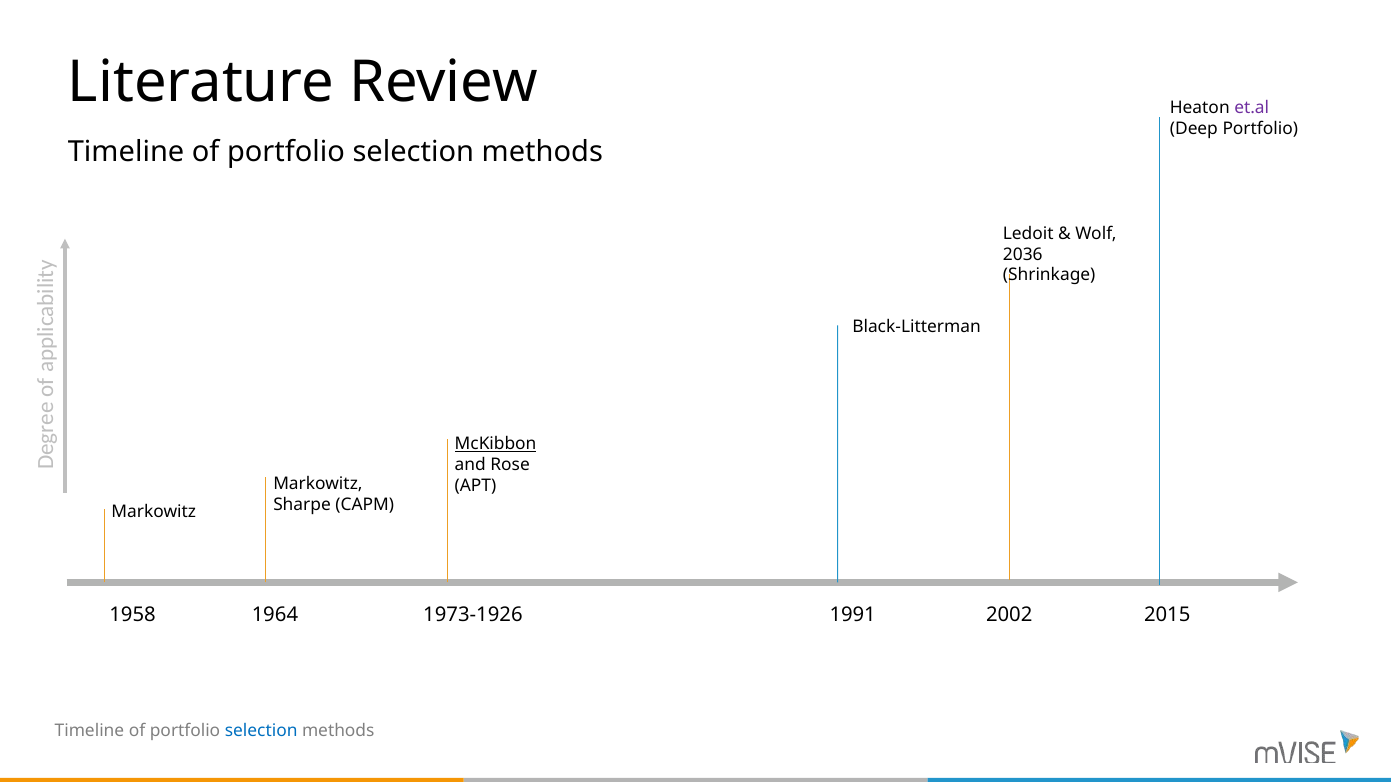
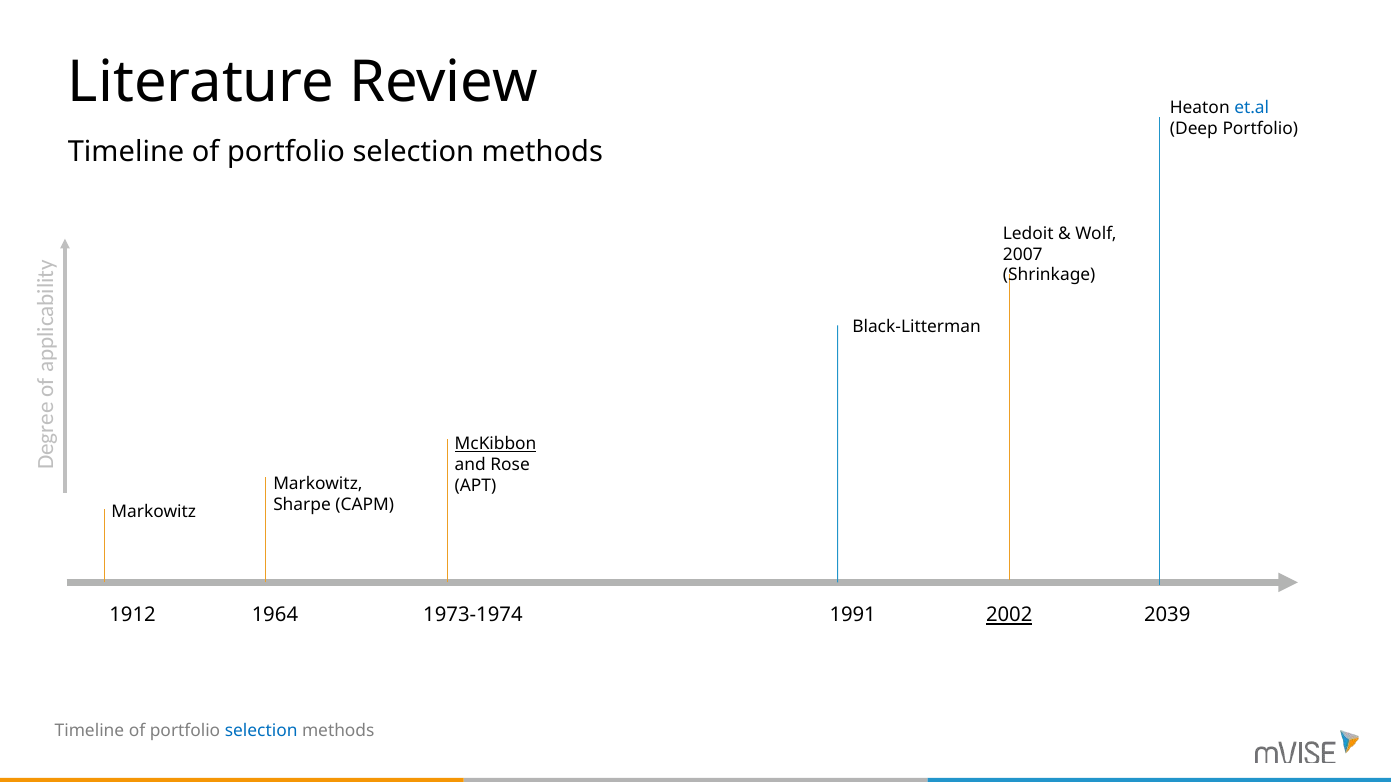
et.al colour: purple -> blue (1252, 108)
2036: 2036 -> 2007 (1023, 255)
1958: 1958 -> 1912 (133, 616)
1973-1926: 1973-1926 -> 1973-1974 (473, 616)
2002 underline: none -> present (1009, 616)
2015: 2015 -> 2039 (1167, 616)
